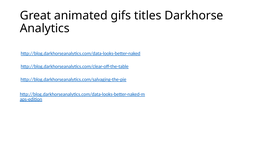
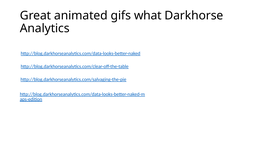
titles: titles -> what (148, 15)
